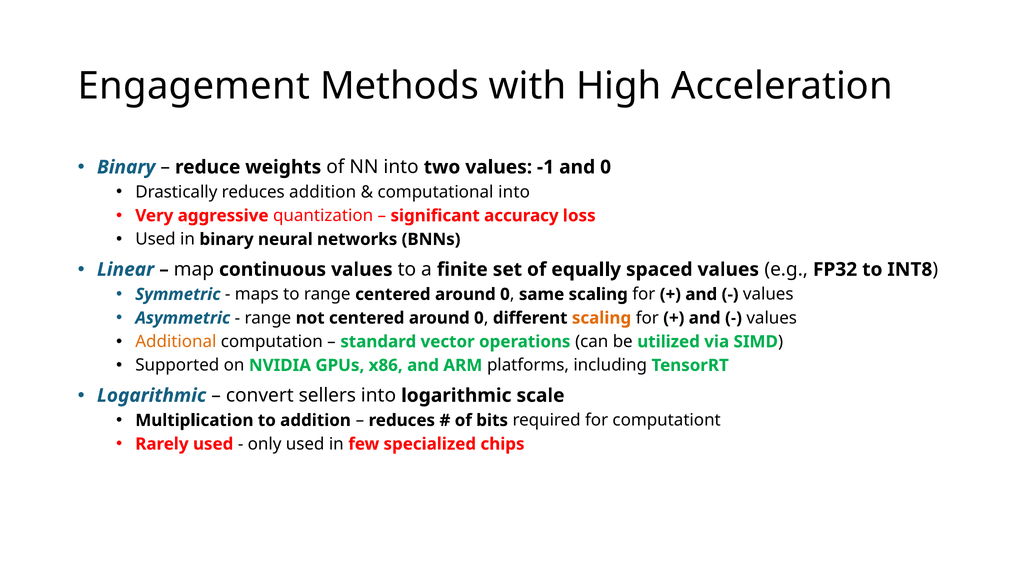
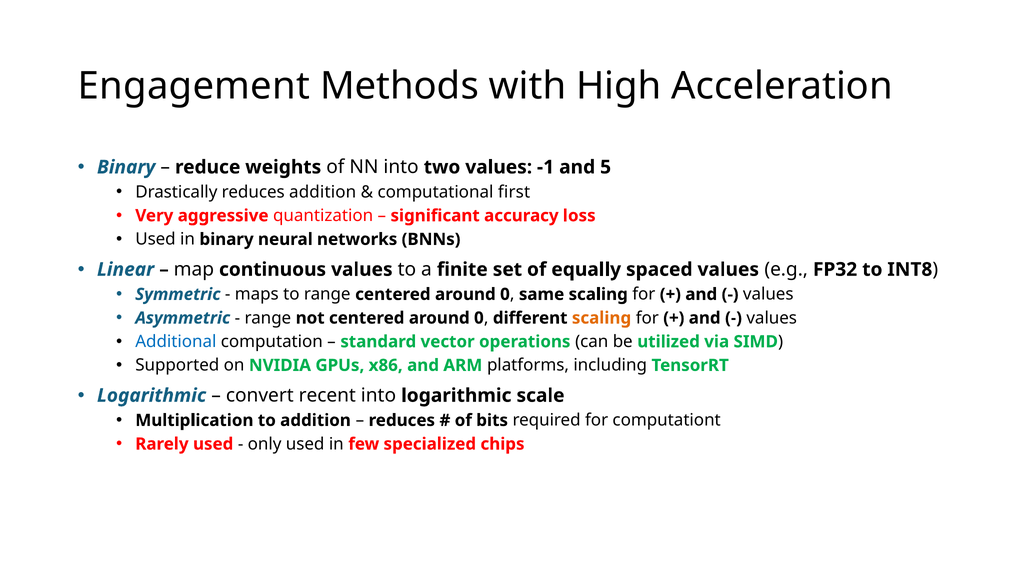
and 0: 0 -> 5 (606, 167)
computational into: into -> first (514, 192)
Additional colour: orange -> blue (176, 341)
sellers: sellers -> recent (327, 395)
